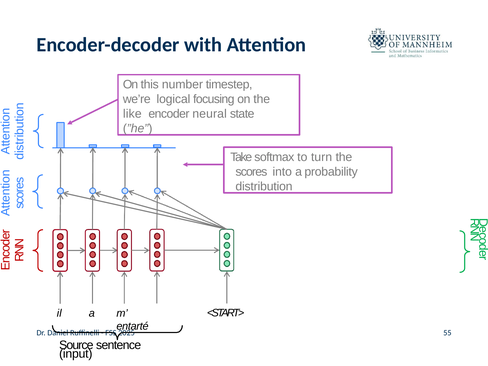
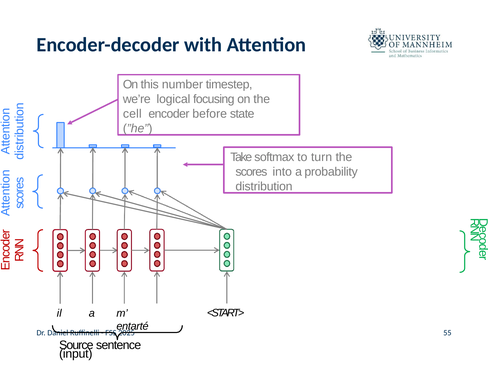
like: like -> cell (132, 114)
neural: neural -> before (210, 114)
